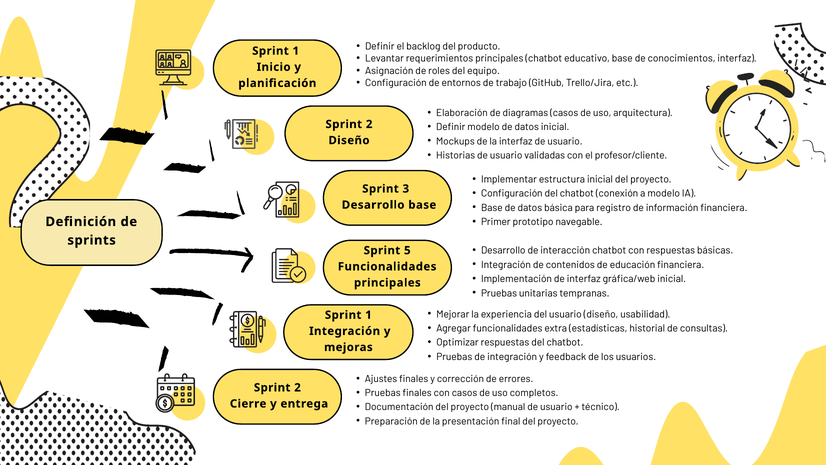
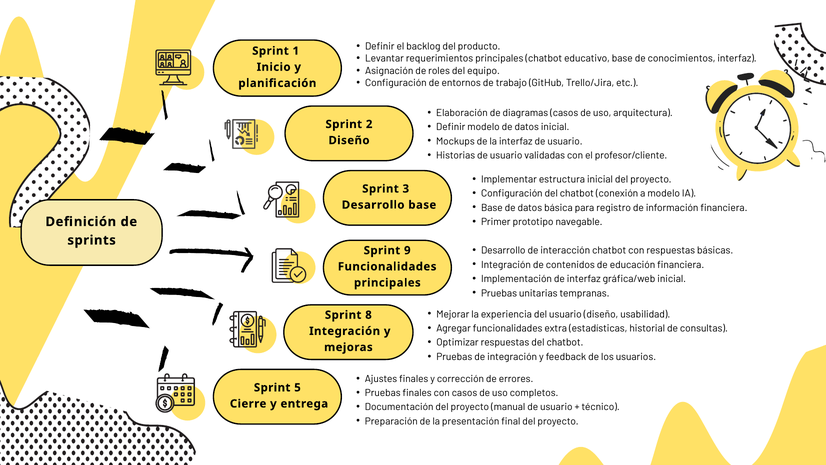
5: 5 -> 9 (407, 250)
1: 1 -> 8 (369, 315)
2: 2 -> 5 (297, 387)
